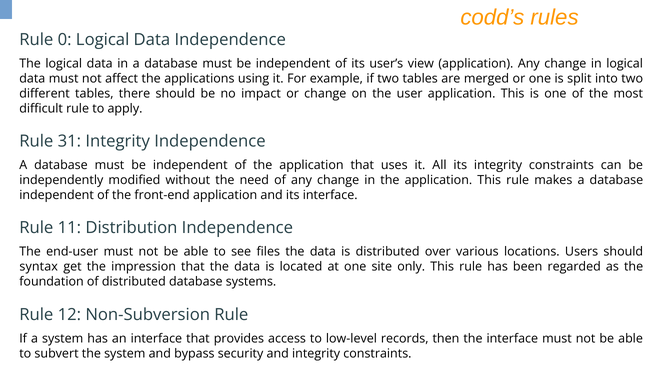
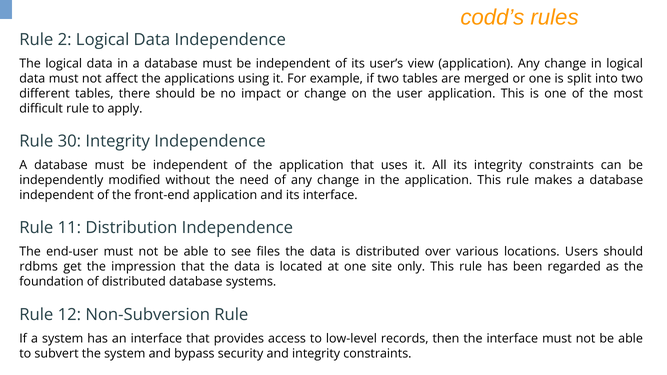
0: 0 -> 2 (65, 40)
31: 31 -> 30 (69, 141)
syntax: syntax -> rdbms (39, 267)
